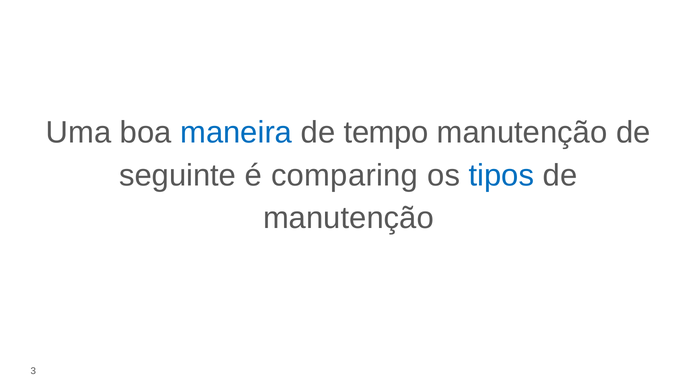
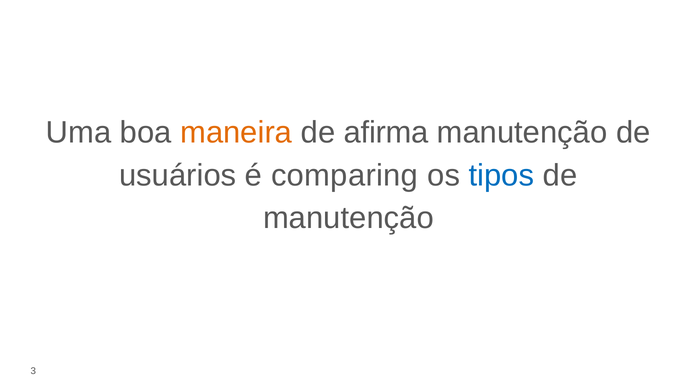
maneira colour: blue -> orange (236, 133)
tempo: tempo -> afirma (386, 133)
seguinte: seguinte -> usuários (178, 176)
